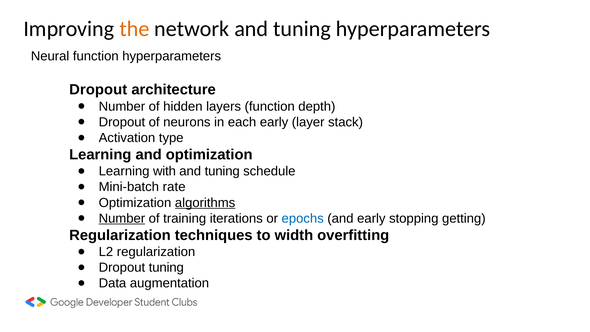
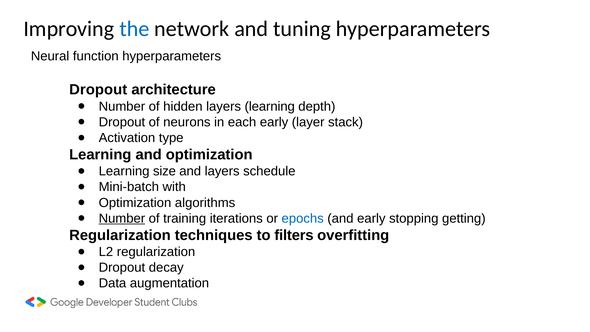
the colour: orange -> blue (134, 29)
layers function: function -> learning (270, 106)
with: with -> size (164, 171)
tuning: tuning -> layers (222, 171)
rate: rate -> with (174, 187)
algorithms underline: present -> none (205, 203)
width: width -> filters (294, 235)
Dropout tuning: tuning -> decay (166, 268)
